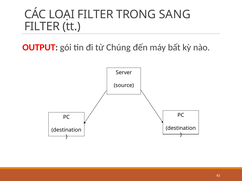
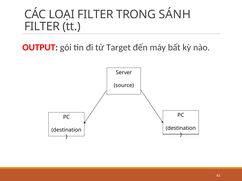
SANG: SANG -> SÁNH (175, 15)
Chúng: Chúng -> Target (118, 47)
